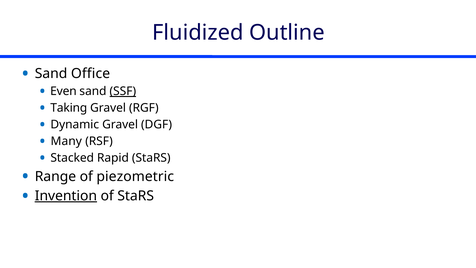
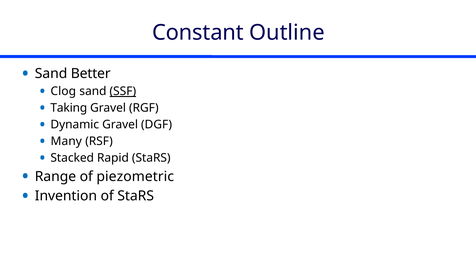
Fluidized: Fluidized -> Constant (198, 33)
Office: Office -> Better (91, 74)
Even: Even -> Clog (63, 91)
Invention underline: present -> none (66, 196)
